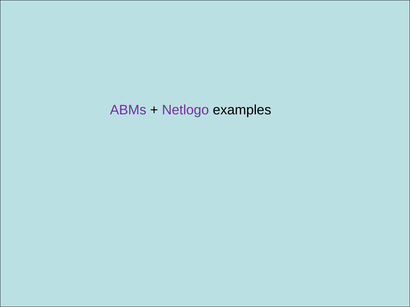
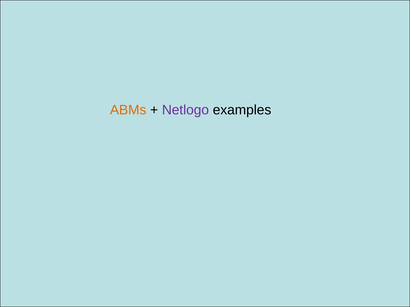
ABMs colour: purple -> orange (128, 110)
